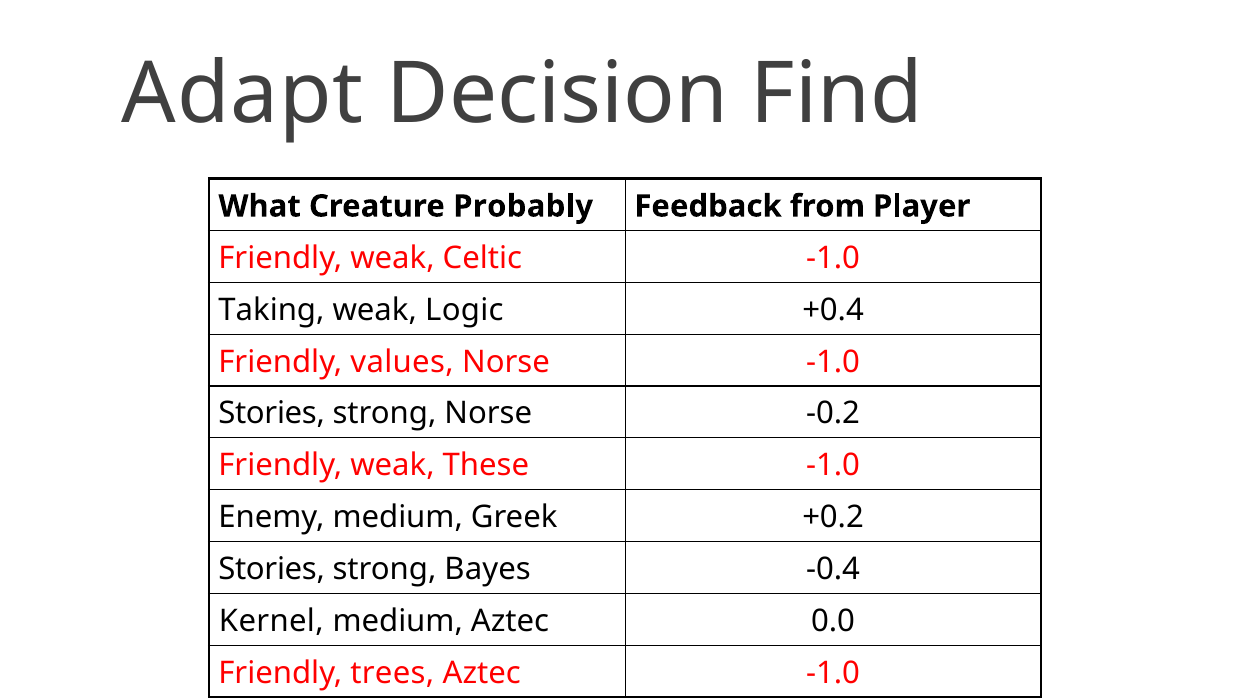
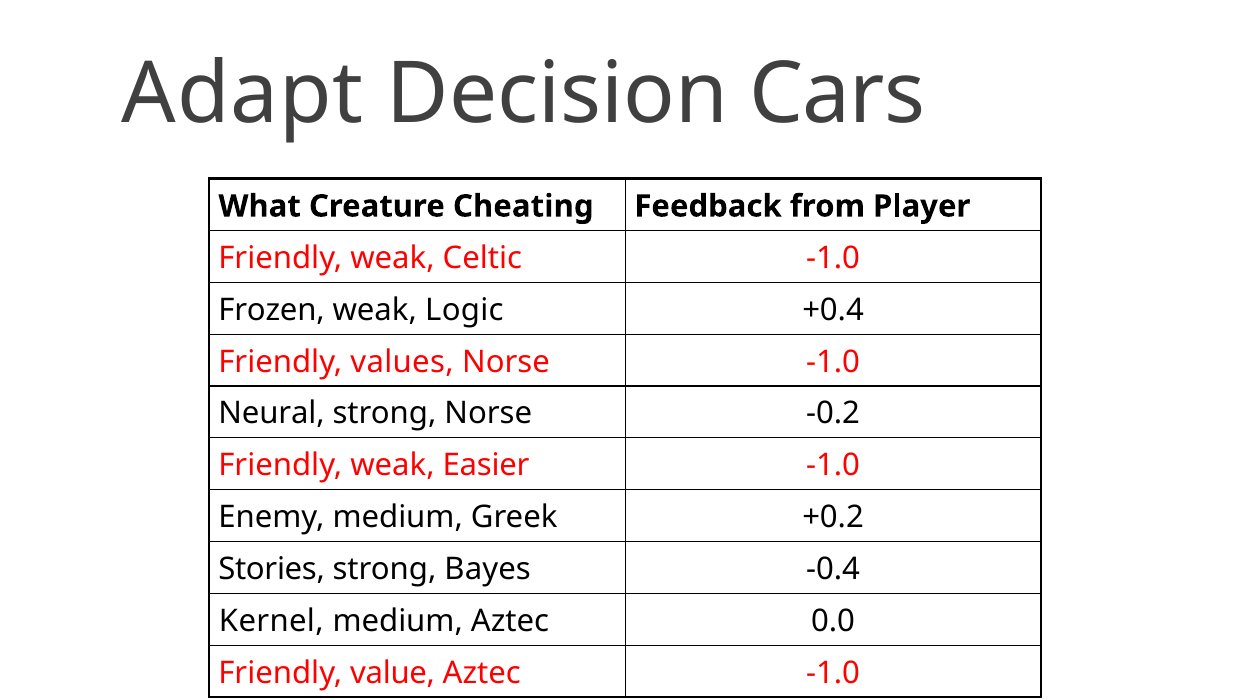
Find: Find -> Cars (837, 94)
Probably: Probably -> Cheating (523, 206)
Taking: Taking -> Frozen (272, 310)
Stories: Stories -> Neural (272, 414)
These: These -> Easier (486, 465)
trees: trees -> value (393, 673)
